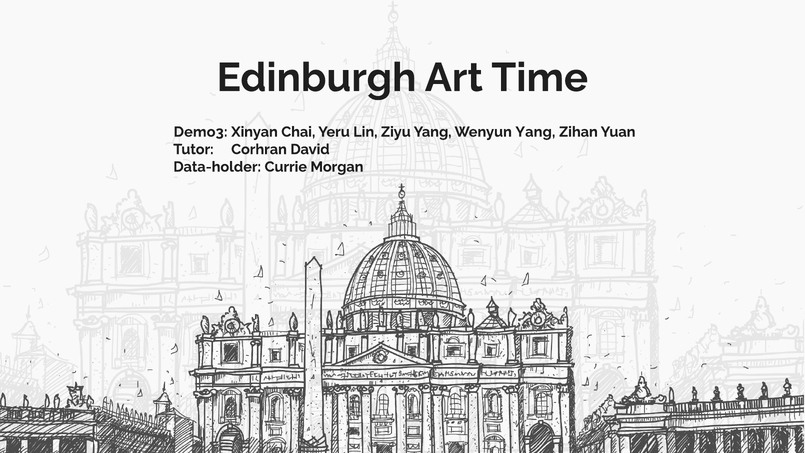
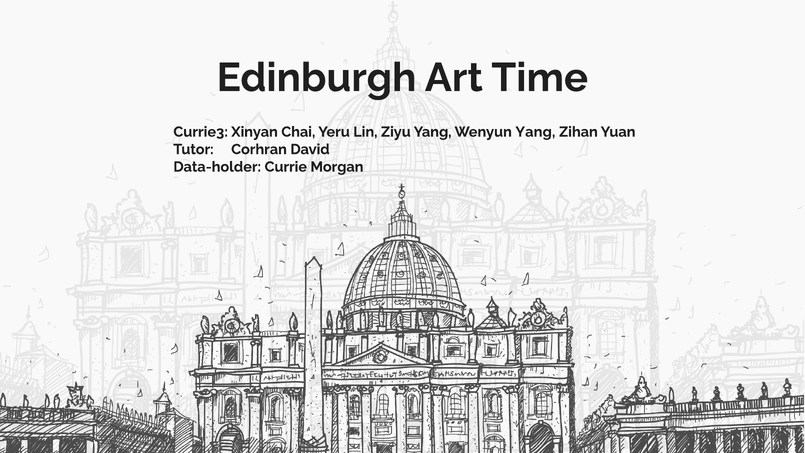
Demo3: Demo3 -> Currie3 (201, 132)
